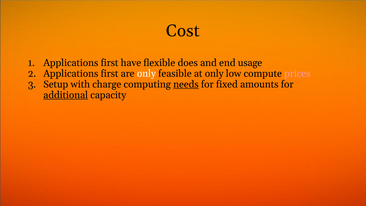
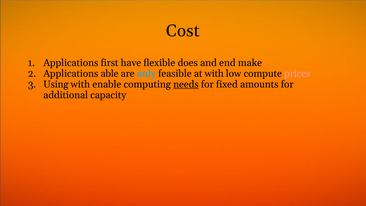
usage: usage -> make (250, 63)
first: first -> able (110, 74)
only colour: white -> light blue (146, 74)
at only: only -> with (214, 74)
Setup: Setup -> Using (56, 84)
charge: charge -> enable (107, 84)
additional underline: present -> none (66, 95)
